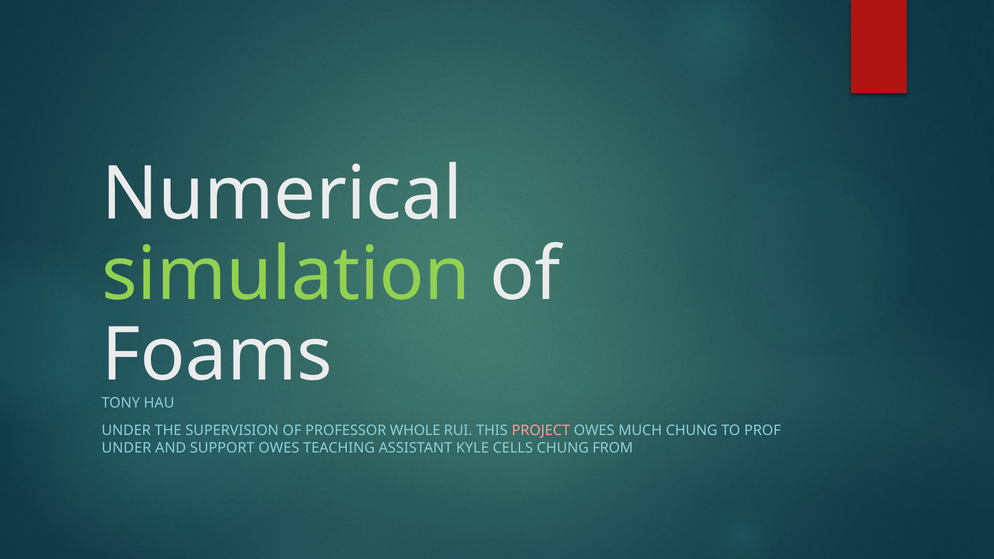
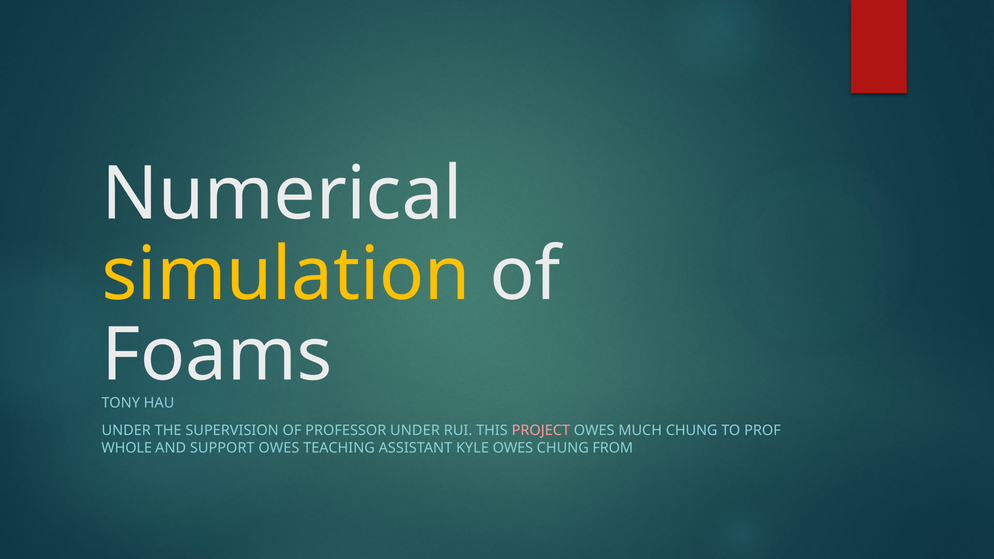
simulation colour: light green -> yellow (286, 275)
PROFESSOR WHOLE: WHOLE -> UNDER (415, 431)
UNDER: UNDER -> WHOLE (127, 448)
KYLE CELLS: CELLS -> OWES (513, 448)
